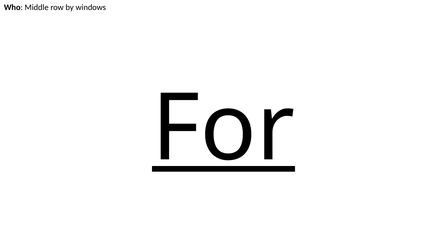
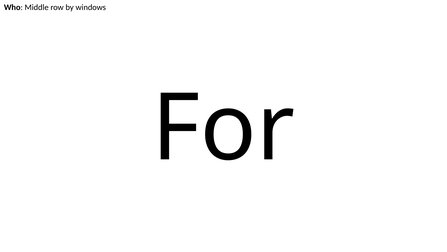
For underline: present -> none (223, 128)
